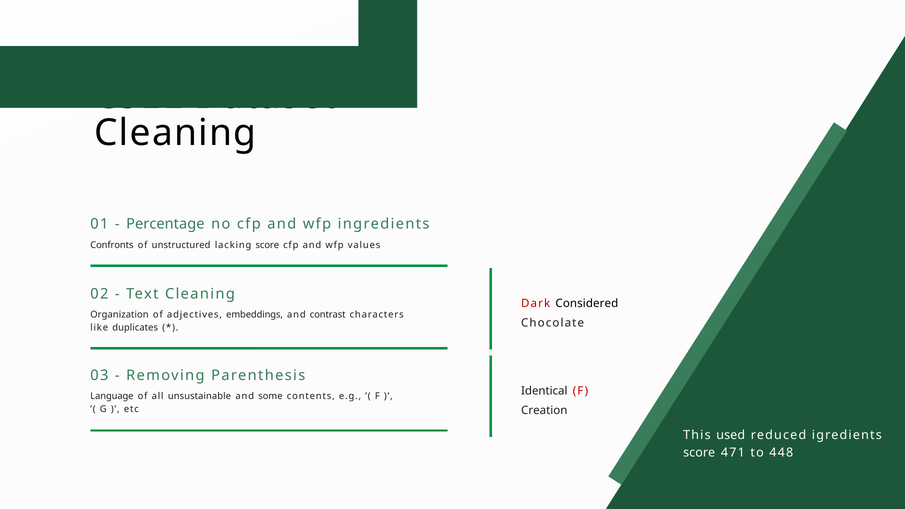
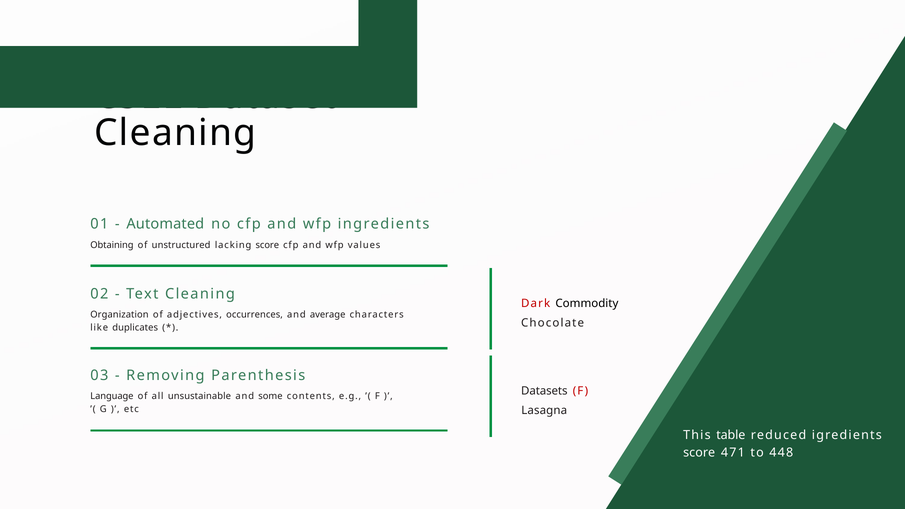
Percentage: Percentage -> Automated (165, 224)
Confronts: Confronts -> Obtaining (112, 245)
Considered: Considered -> Commodity (587, 303)
embeddings: embeddings -> occurrences (255, 315)
contrast: contrast -> average (328, 315)
Identical: Identical -> Datasets (544, 391)
Creation: Creation -> Lasagna (544, 411)
used: used -> table (731, 435)
